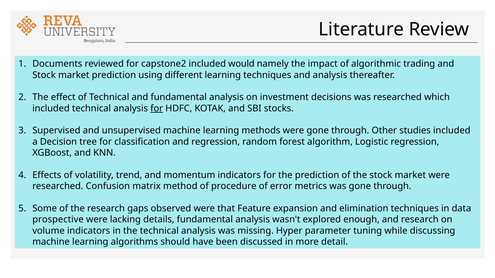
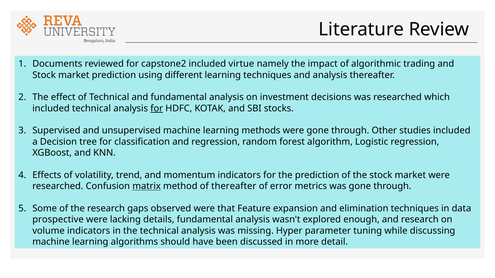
would: would -> virtue (241, 64)
matrix underline: none -> present (147, 186)
of procedure: procedure -> thereafter (234, 186)
